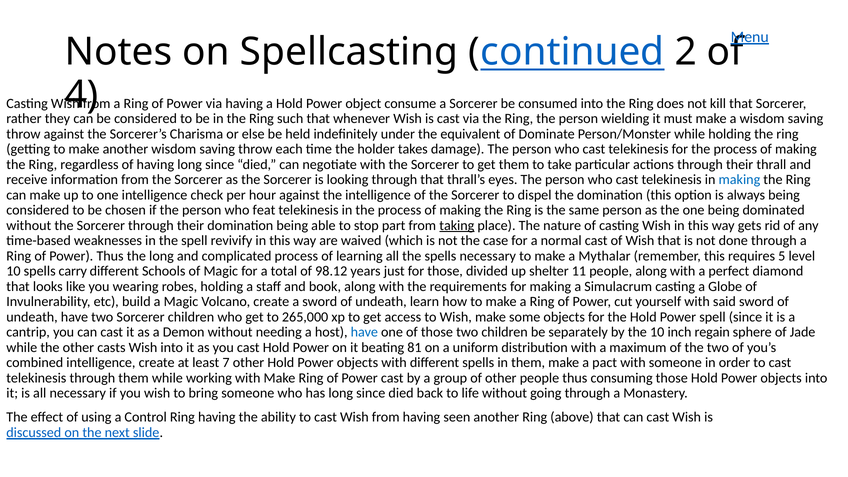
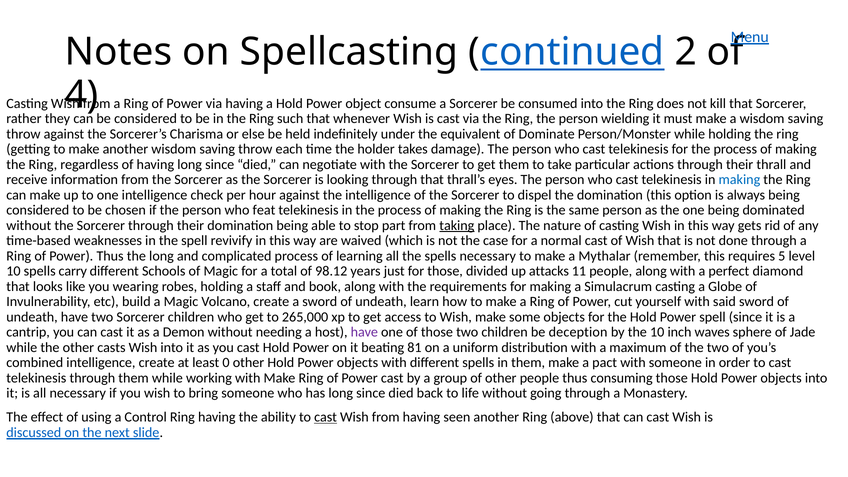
shelter: shelter -> attacks (549, 271)
have colour: blue -> purple (364, 332)
separately: separately -> deception (578, 332)
regain: regain -> waves (712, 332)
7: 7 -> 0 (226, 363)
cast underline: none -> present (326, 417)
